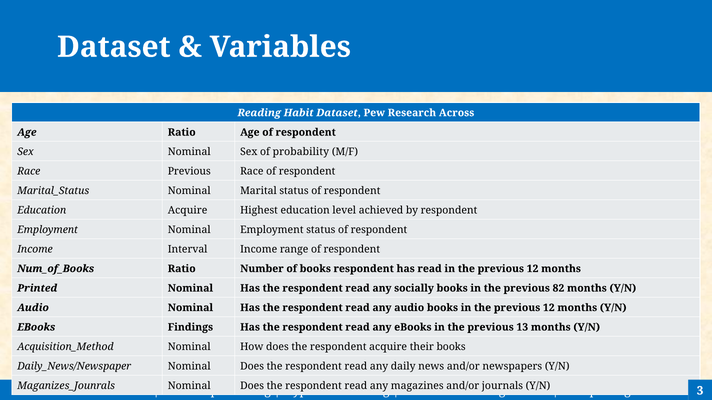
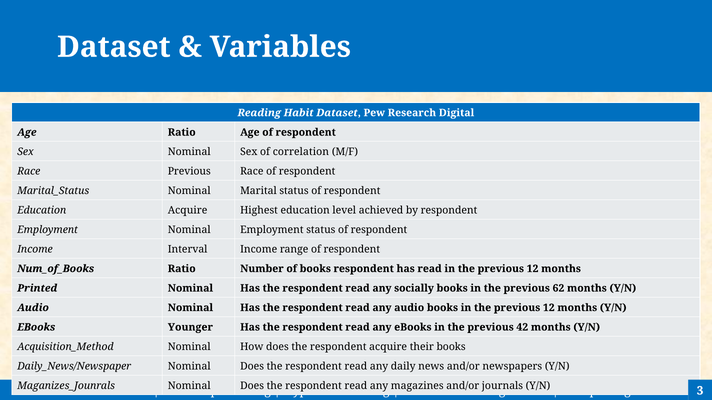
Across: Across -> Digital (457, 113)
probability: probability -> correlation (301, 152)
82: 82 -> 62 (558, 289)
Findings: Findings -> Younger (190, 328)
13: 13 -> 42 (522, 328)
